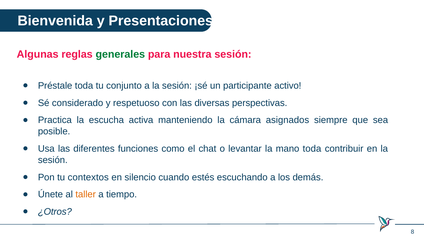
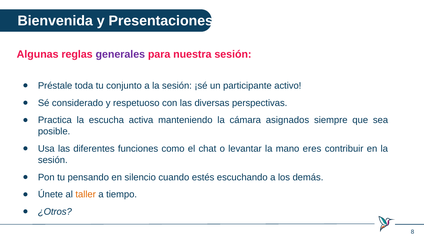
generales colour: green -> purple (120, 54)
mano toda: toda -> eres (312, 148)
contextos: contextos -> pensando (88, 177)
